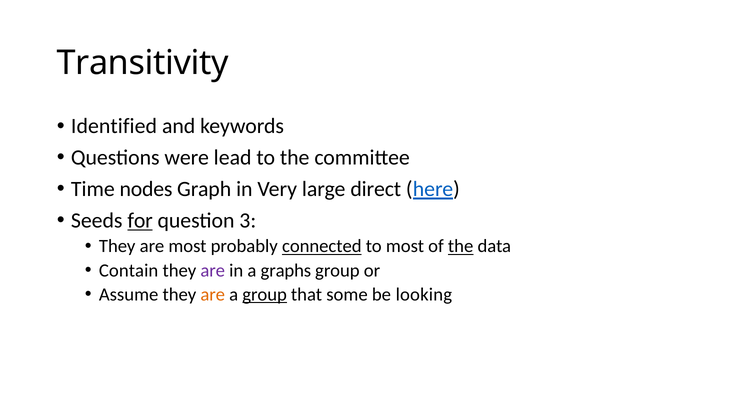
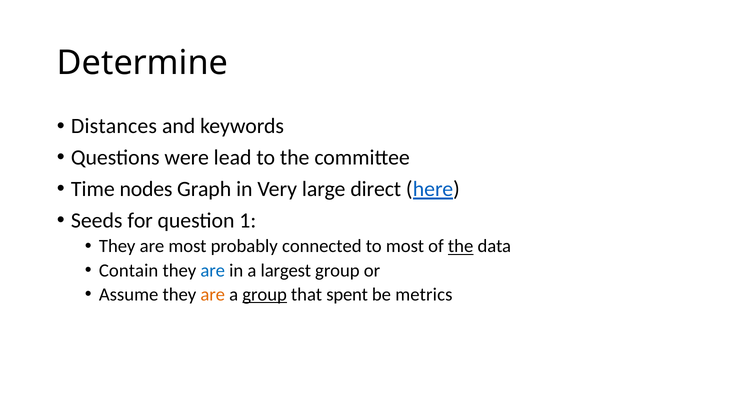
Transitivity: Transitivity -> Determine (143, 63)
Identified: Identified -> Distances (114, 126)
for underline: present -> none (140, 221)
3: 3 -> 1 (248, 221)
connected underline: present -> none (322, 246)
are colour: purple -> blue (213, 270)
graphs: graphs -> largest (286, 270)
some: some -> spent (347, 295)
looking: looking -> metrics (424, 295)
